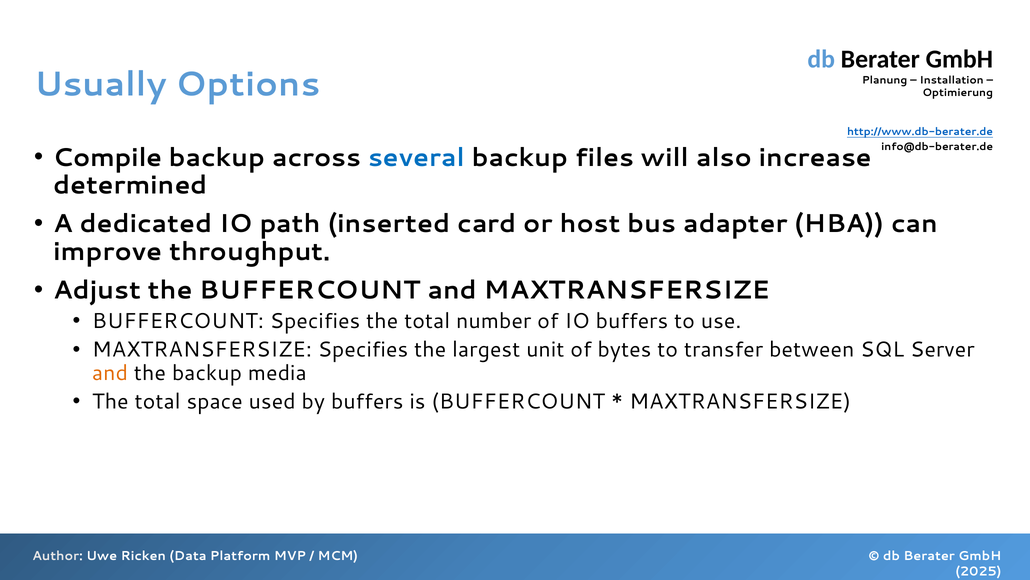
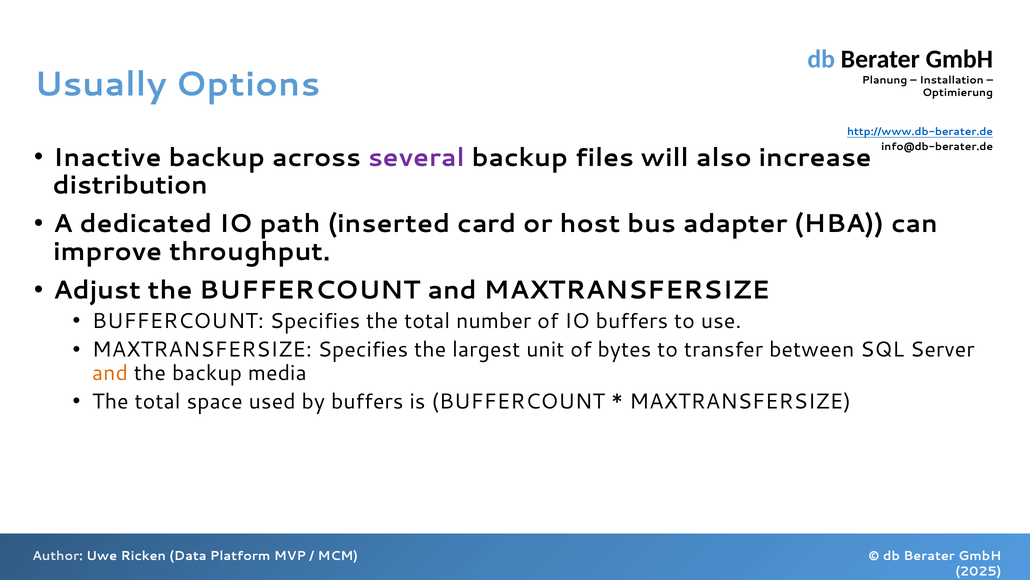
Compile: Compile -> Inactive (107, 157)
several colour: blue -> purple (416, 157)
determined: determined -> distribution (130, 185)
